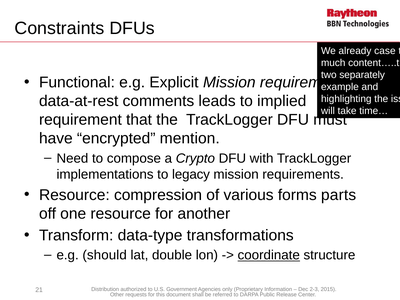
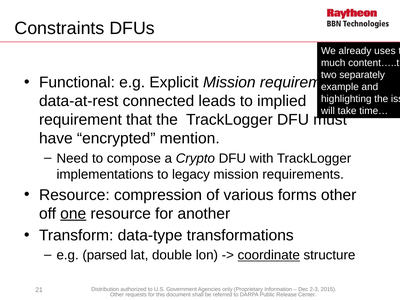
case: case -> uses (385, 51)
comments: comments -> connected (158, 101)
forms parts: parts -> other (339, 195)
one underline: none -> present (73, 214)
should: should -> parsed (105, 255)
